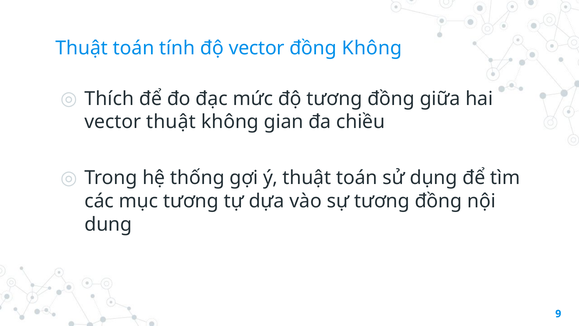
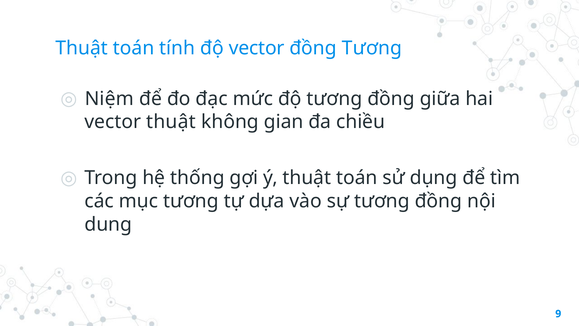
đồng Không: Không -> Tương (372, 48)
Thích: Thích -> Niệm (109, 99)
